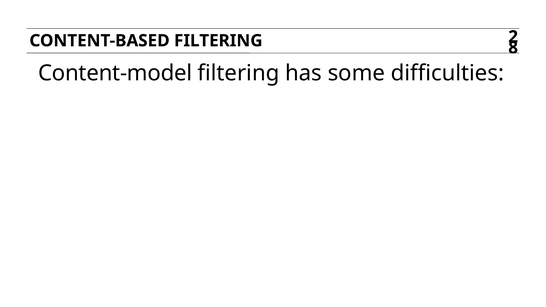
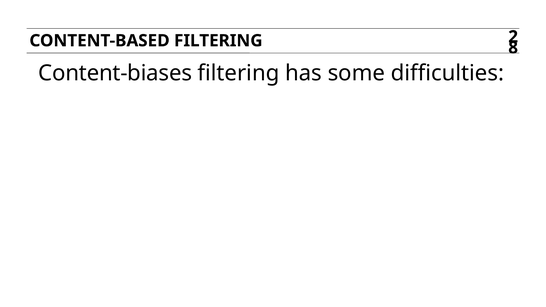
Content-model: Content-model -> Content-biases (115, 73)
